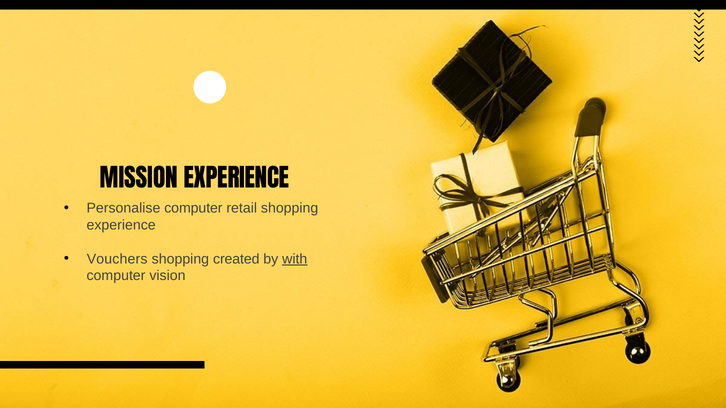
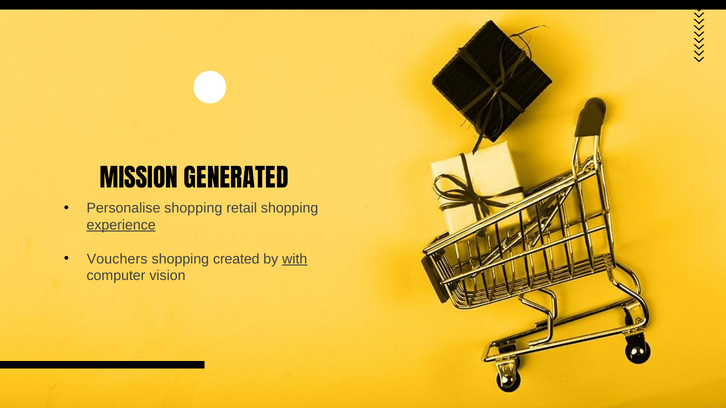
MISSION EXPERIENCE: EXPERIENCE -> GENERATED (236, 180)
Personalise computer: computer -> shopping (193, 208)
experience underline: none -> present (121, 225)
